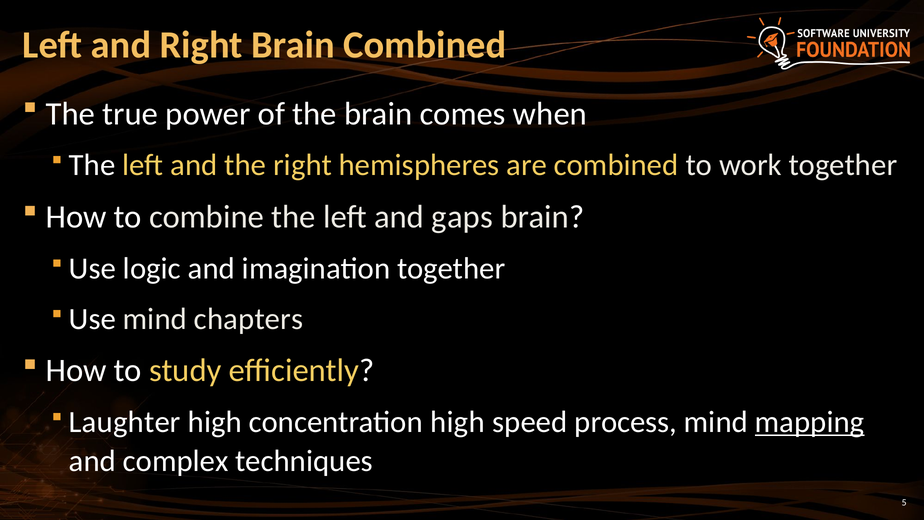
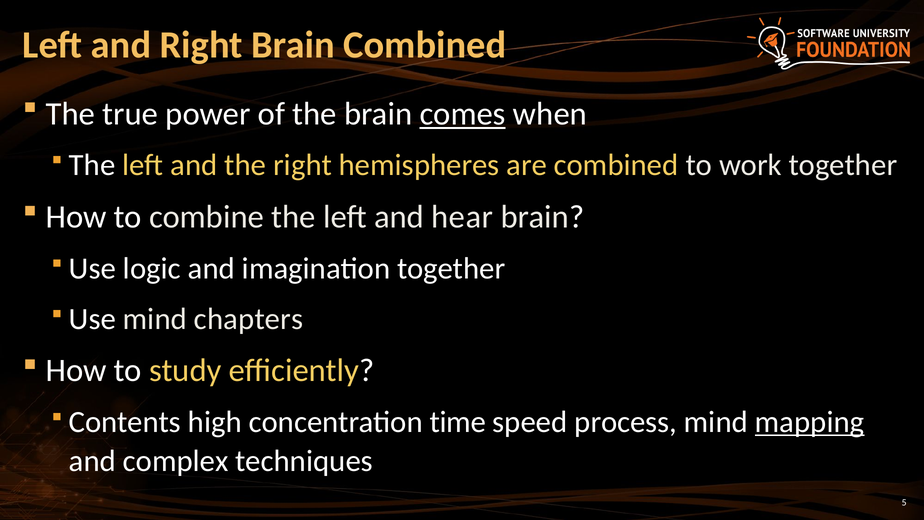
comes underline: none -> present (463, 114)
gaps: gaps -> hear (462, 217)
Laughter: Laughter -> Contents (125, 422)
concentration high: high -> time (458, 422)
